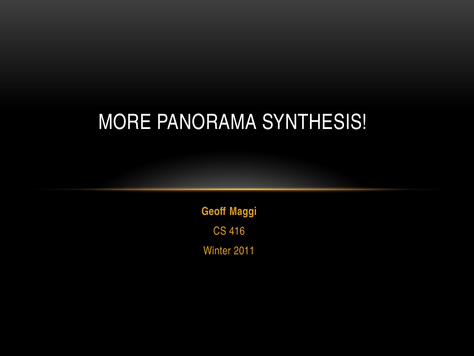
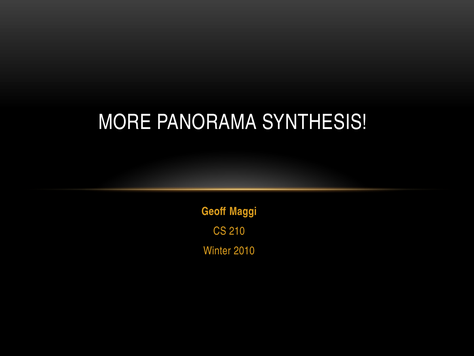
416: 416 -> 210 (237, 231)
2011: 2011 -> 2010 (244, 251)
